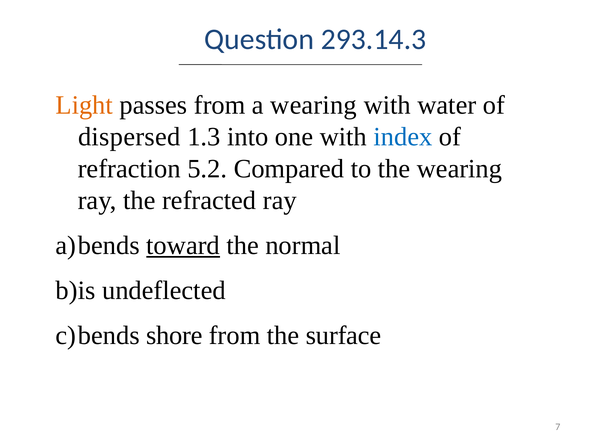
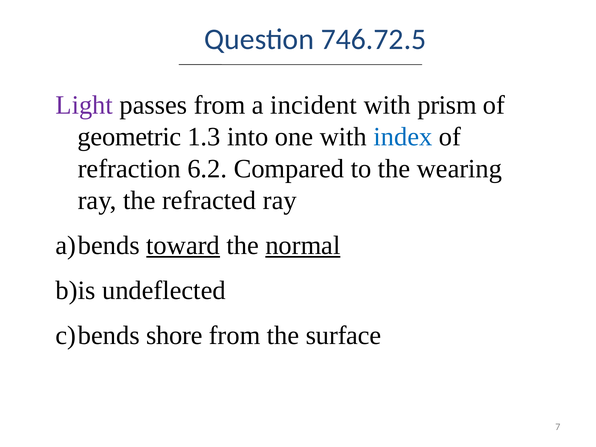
293.14.3: 293.14.3 -> 746.72.5 (373, 39)
Light colour: orange -> purple (84, 105)
a wearing: wearing -> incident (314, 105)
water: water -> prism (447, 105)
dispersed: dispersed -> geometric (129, 137)
5.2: 5.2 -> 6.2 (207, 169)
normal underline: none -> present (303, 246)
